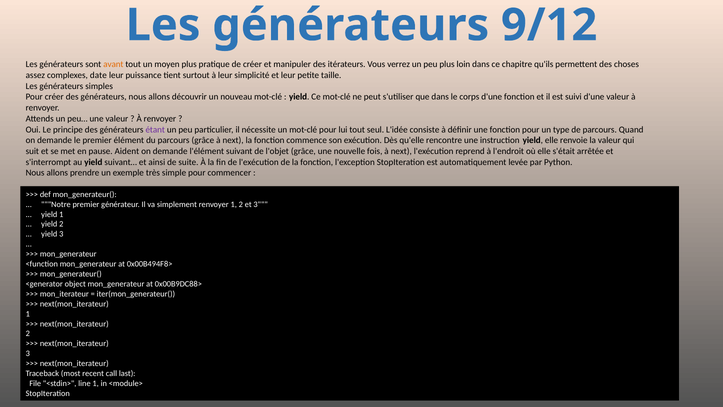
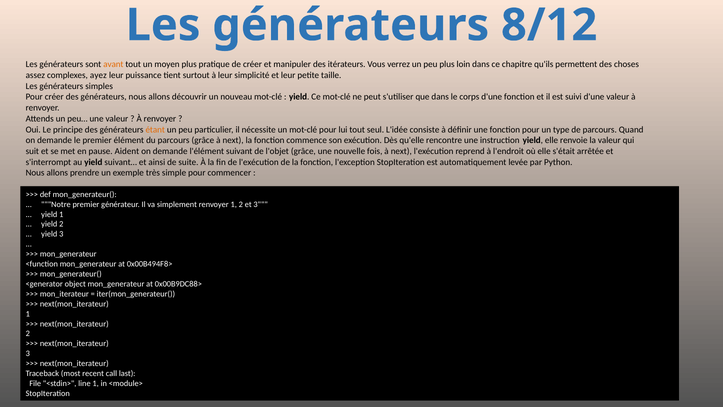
9/12: 9/12 -> 8/12 (549, 25)
date: date -> ayez (98, 75)
étant colour: purple -> orange (155, 129)
